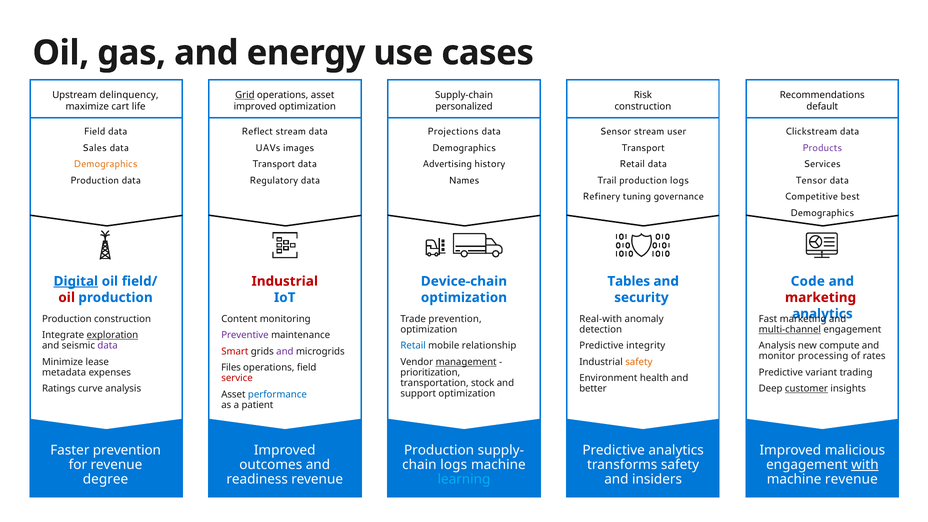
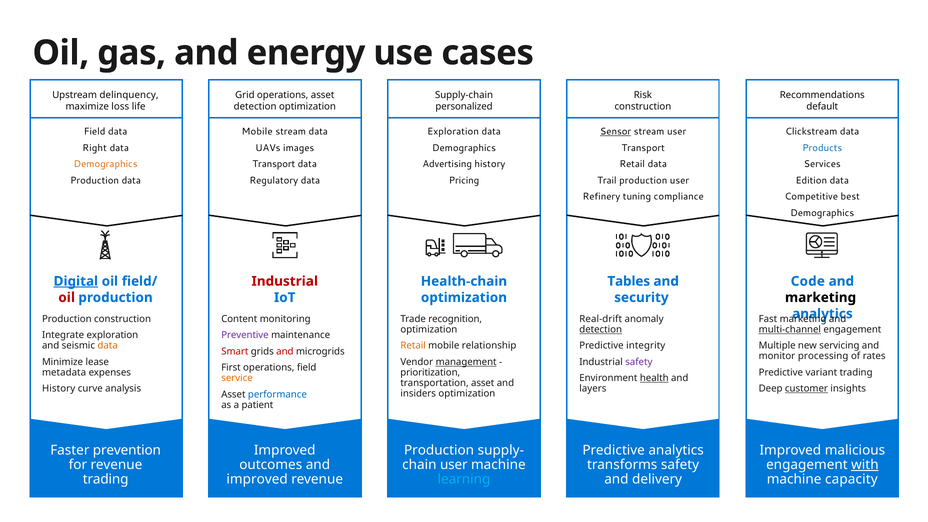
Grid underline: present -> none (245, 95)
cart: cart -> loss (120, 107)
improved: improved -> detection (255, 107)
Reflect: Reflect -> Mobile (257, 132)
Projections: Projections -> Exploration (453, 132)
Sensor underline: none -> present (616, 132)
Sales: Sales -> Right (95, 148)
Products colour: purple -> blue (822, 148)
Names: Names -> Pricing (464, 180)
production logs: logs -> user (680, 180)
Tensor: Tensor -> Edition (811, 180)
governance: governance -> compliance (679, 197)
Device-chain: Device-chain -> Health-chain (464, 281)
marketing colour: red -> black (821, 298)
Trade prevention: prevention -> recognition (455, 319)
Real-with: Real-with -> Real-drift (601, 319)
detection underline: none -> present (601, 329)
exploration underline: present -> none (112, 335)
data colour: purple -> orange (108, 346)
Retail colour: blue -> orange (413, 346)
Analysis: Analysis -> Multiple (777, 346)
compute: compute -> servicing (839, 346)
and colour: purple -> red (285, 351)
safety colour: orange -> purple (639, 362)
Files: Files -> First (231, 368)
service colour: red -> orange (237, 378)
health underline: none -> present (654, 378)
transportation stock: stock -> asset (483, 383)
Ratings: Ratings -> History (59, 389)
better: better -> layers (593, 389)
support: support -> insiders (418, 393)
logs: logs -> user (454, 465)
degree: degree -> trading (106, 479)
readiness: readiness -> improved (257, 479)
insiders: insiders -> delivery (657, 479)
machine revenue: revenue -> capacity (851, 479)
